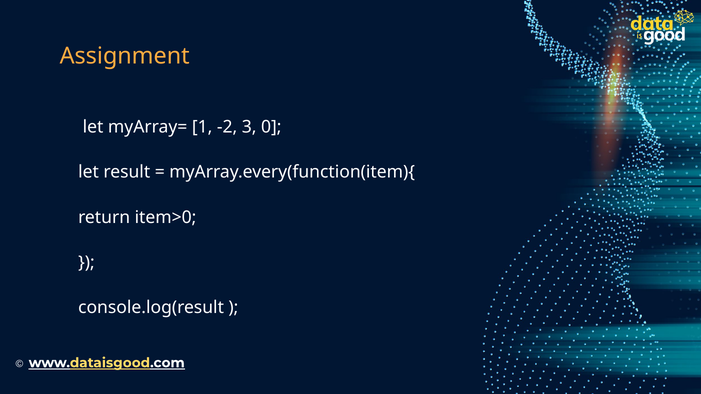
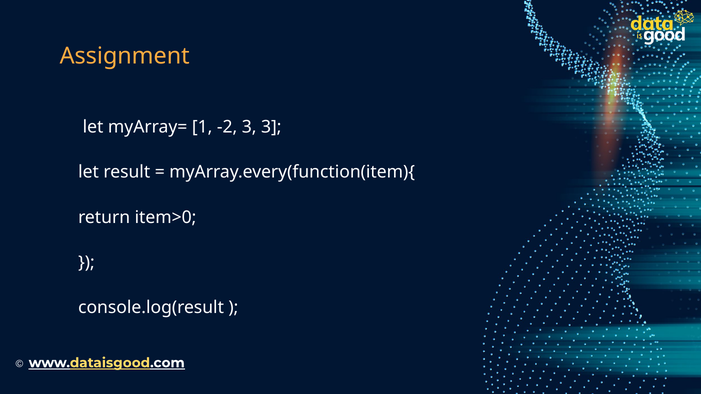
3 0: 0 -> 3 (271, 127)
